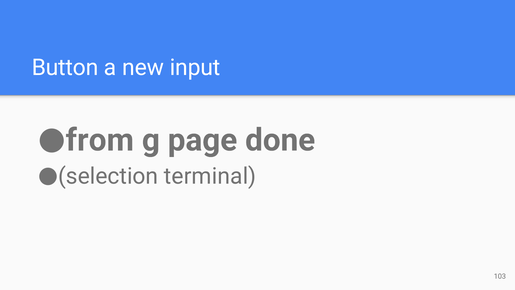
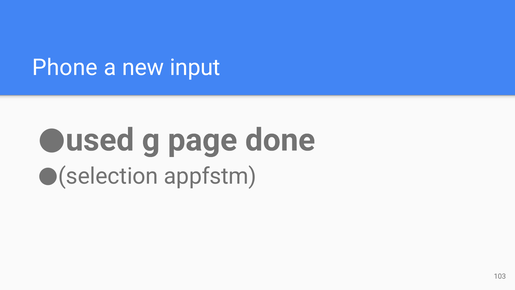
Button: Button -> Phone (65, 68)
from: from -> used (100, 140)
terminal: terminal -> appfstm (210, 176)
